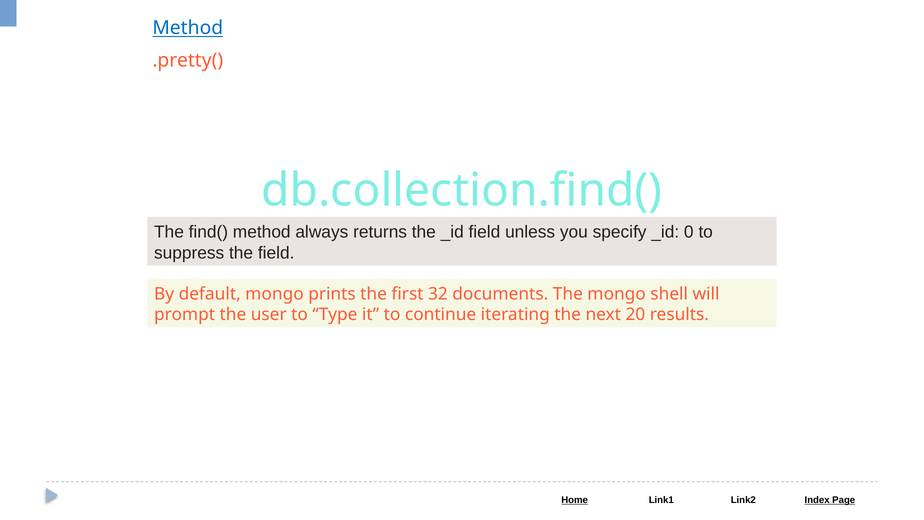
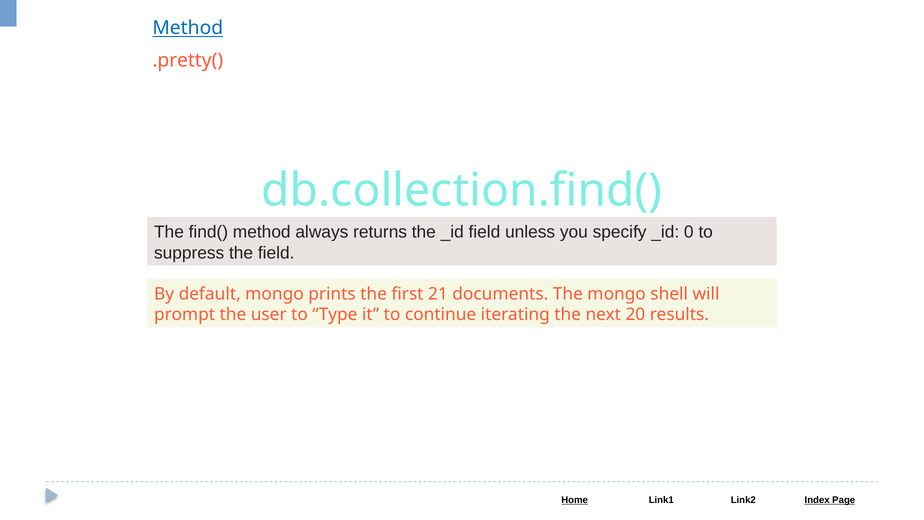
32: 32 -> 21 (438, 294)
